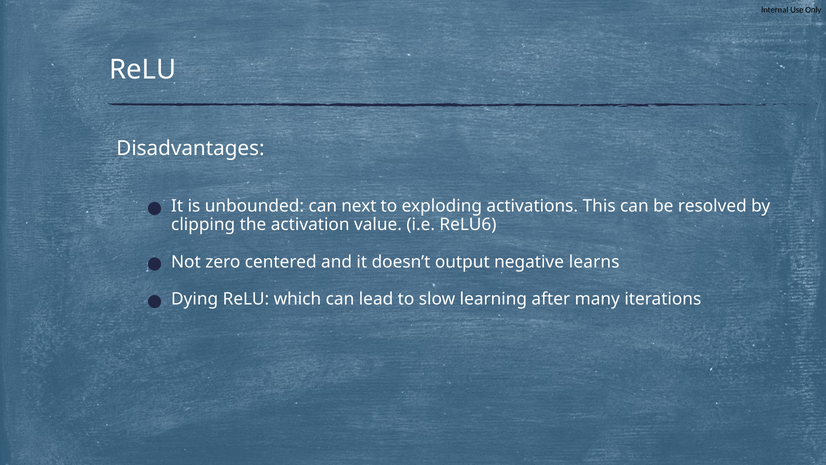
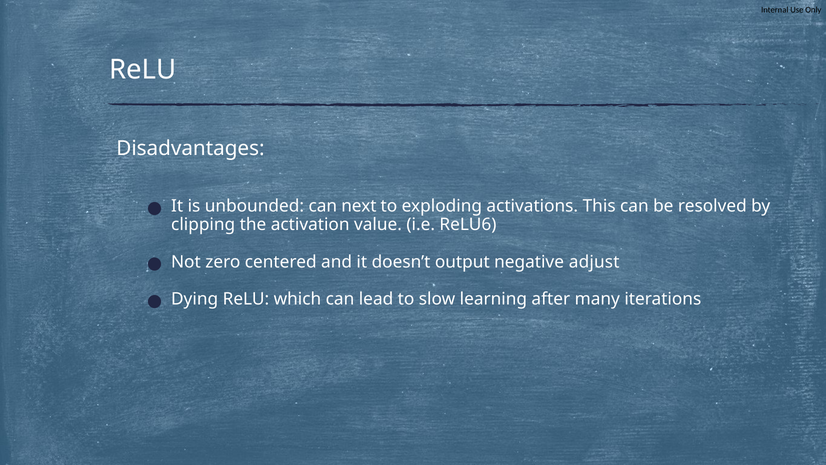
learns: learns -> adjust (594, 262)
